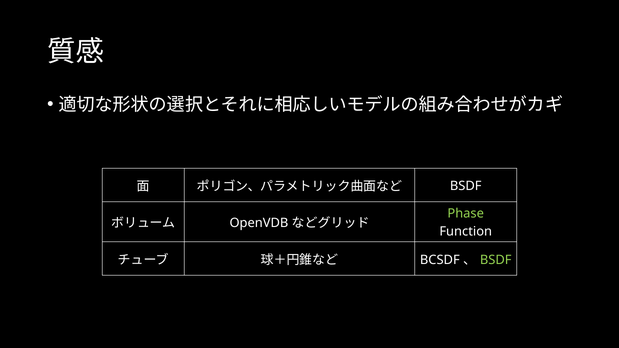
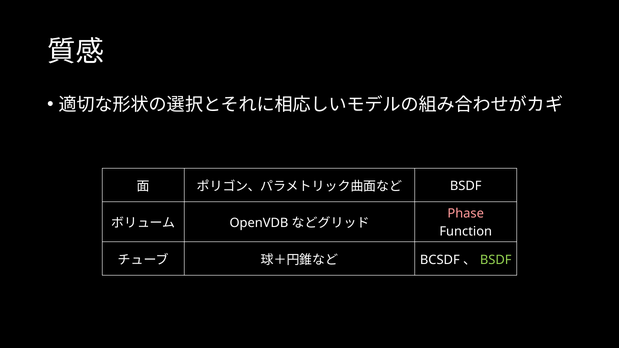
Phase colour: light green -> pink (466, 214)
